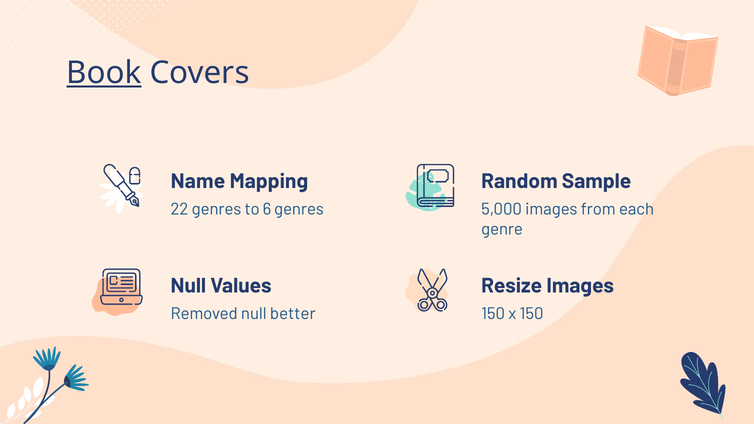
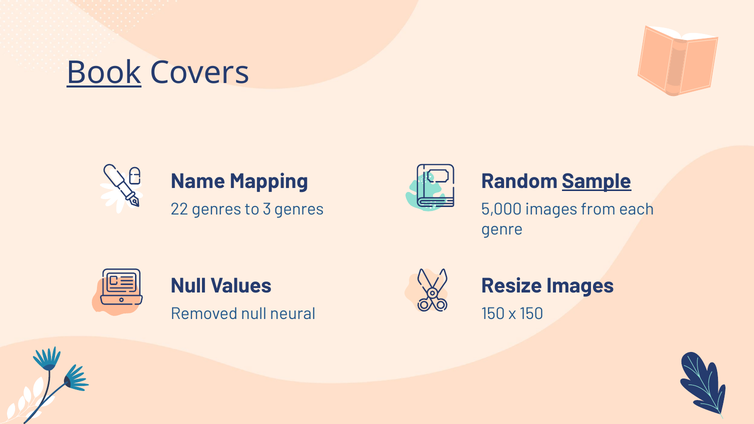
Sample underline: none -> present (597, 181)
6: 6 -> 3 (267, 209)
better: better -> neural (293, 314)
